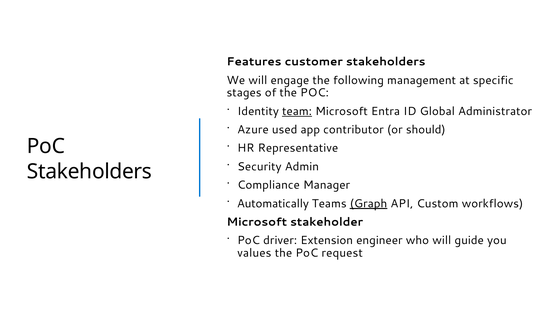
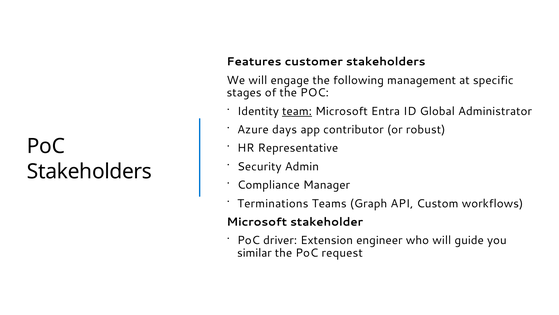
used: used -> days (285, 129)
should: should -> robust (426, 129)
Automatically: Automatically -> Terminations (273, 203)
Graph underline: present -> none (369, 203)
values: values -> similar (254, 253)
